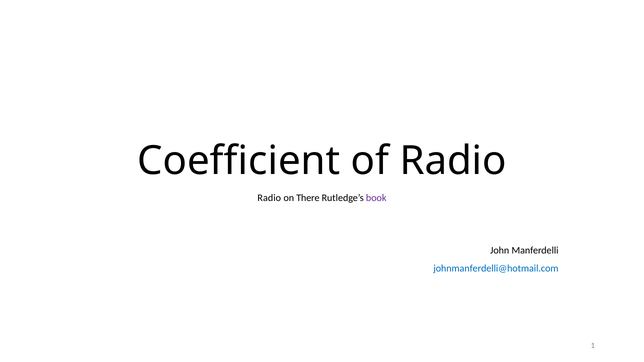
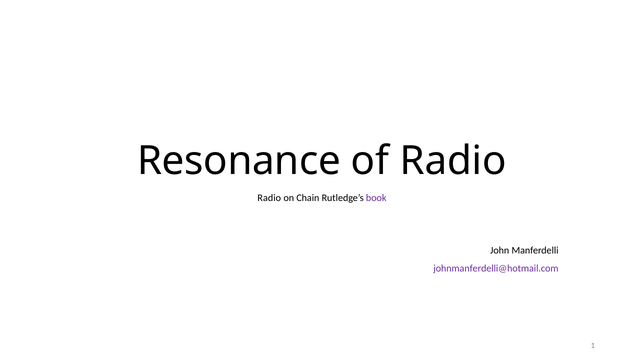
Coefficient: Coefficient -> Resonance (239, 161)
There: There -> Chain (308, 198)
johnmanferdelli@hotmail.com colour: blue -> purple (496, 268)
